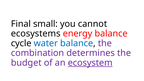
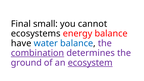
cycle: cycle -> have (21, 43)
combination underline: none -> present (38, 53)
budget: budget -> ground (26, 63)
